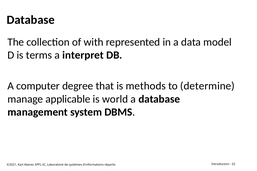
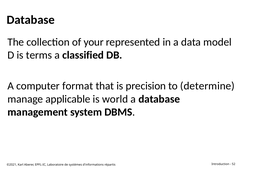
with: with -> your (94, 42)
interpret: interpret -> classified (83, 55)
degree: degree -> format (78, 86)
methods: methods -> precision (146, 86)
